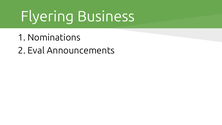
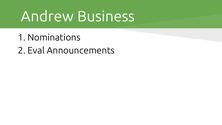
Flyering: Flyering -> Andrew (47, 16)
